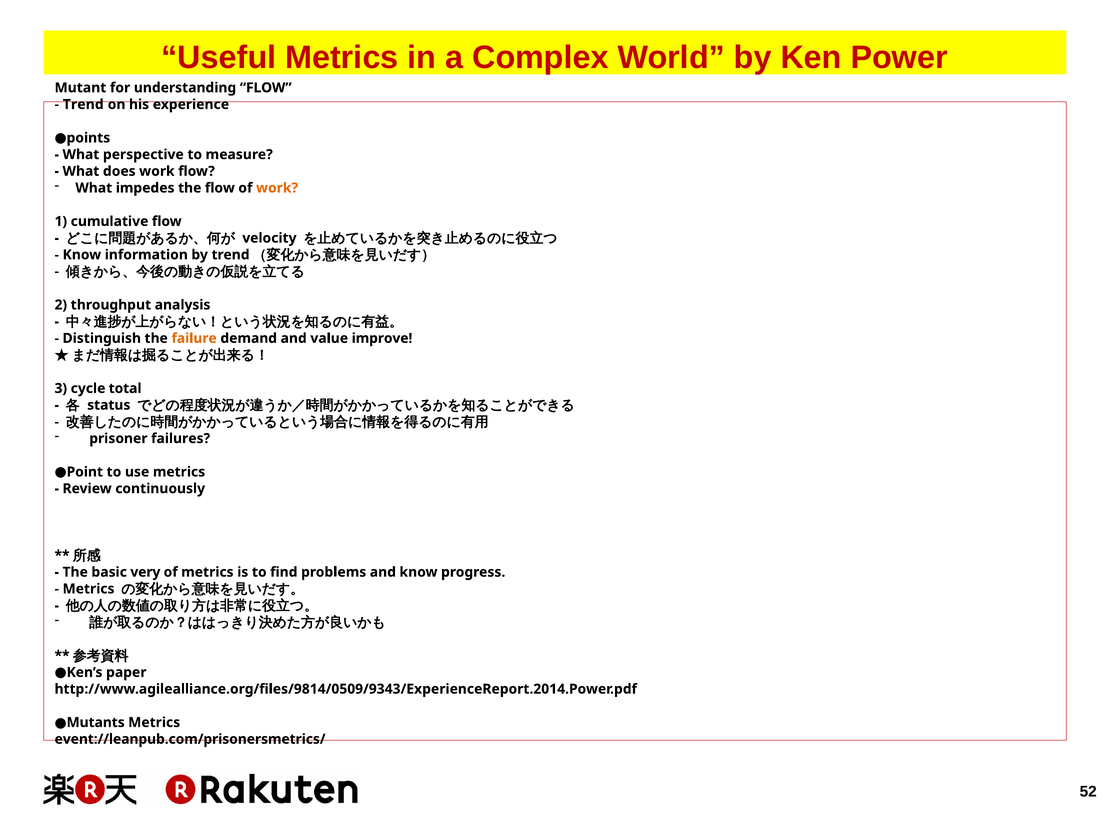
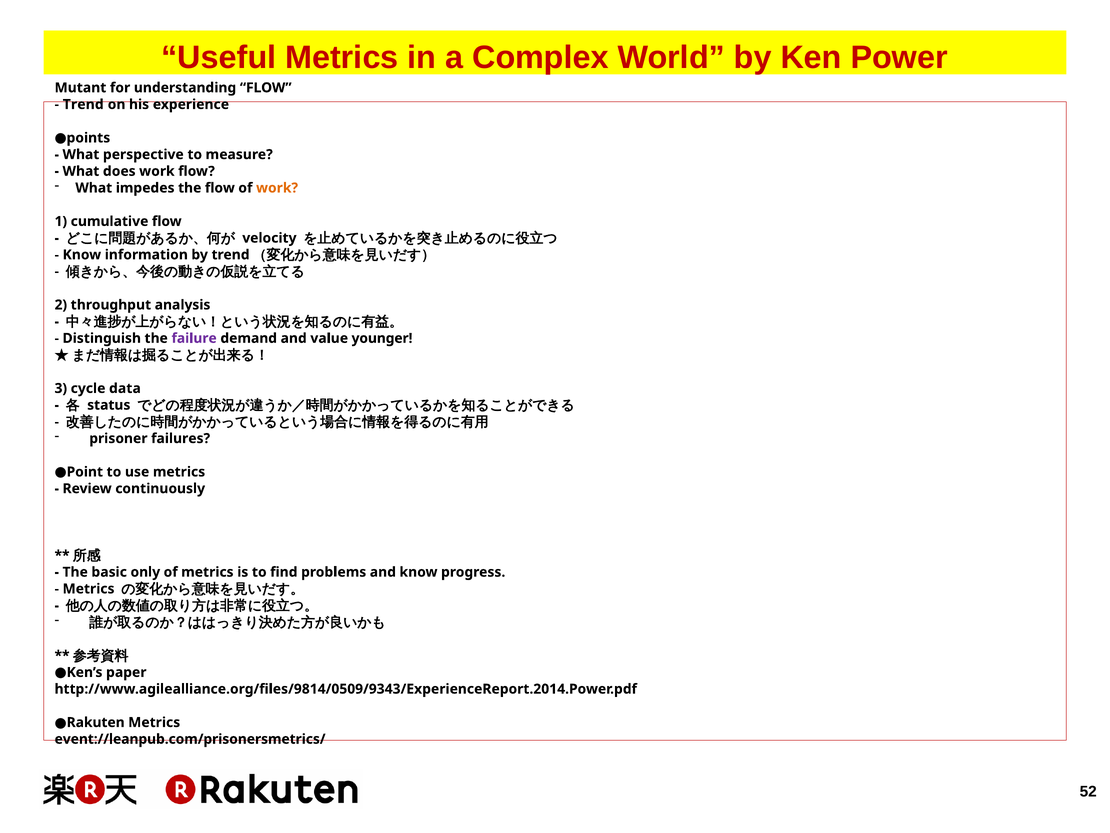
failure colour: orange -> purple (194, 338)
improve: improve -> younger (382, 338)
total: total -> data (125, 388)
very: very -> only (145, 572)
Mutants: Mutants -> Rakuten (96, 722)
